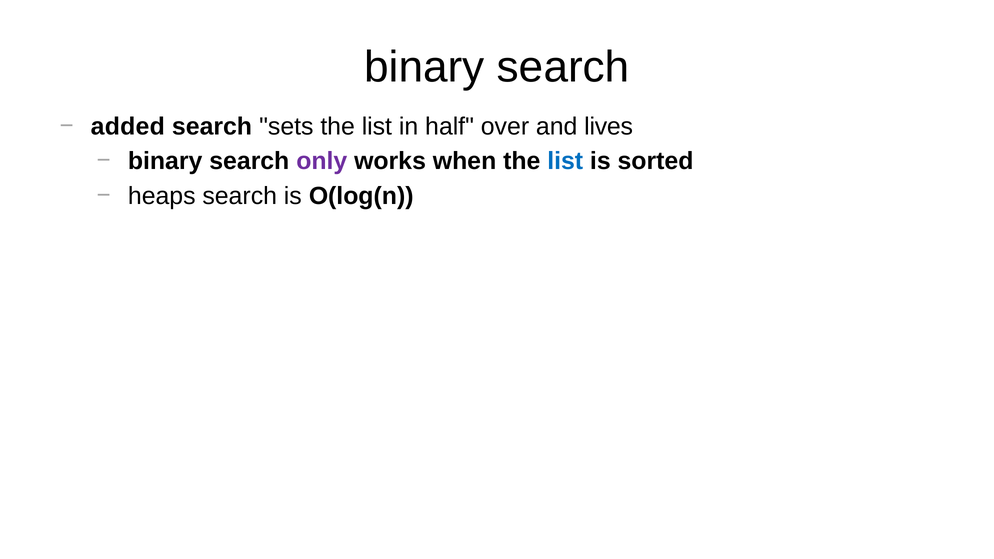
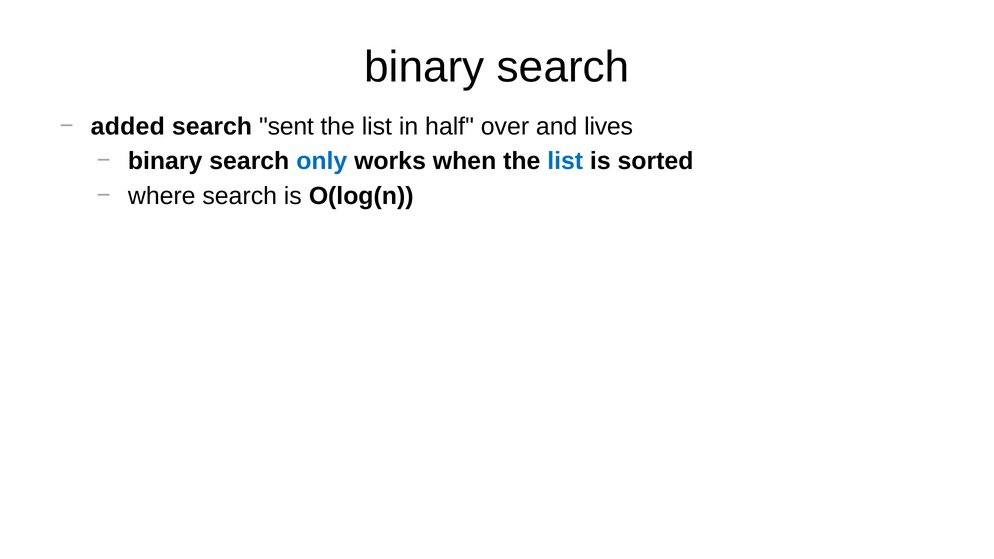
sets: sets -> sent (286, 126)
only colour: purple -> blue (322, 161)
heaps: heaps -> where (162, 196)
